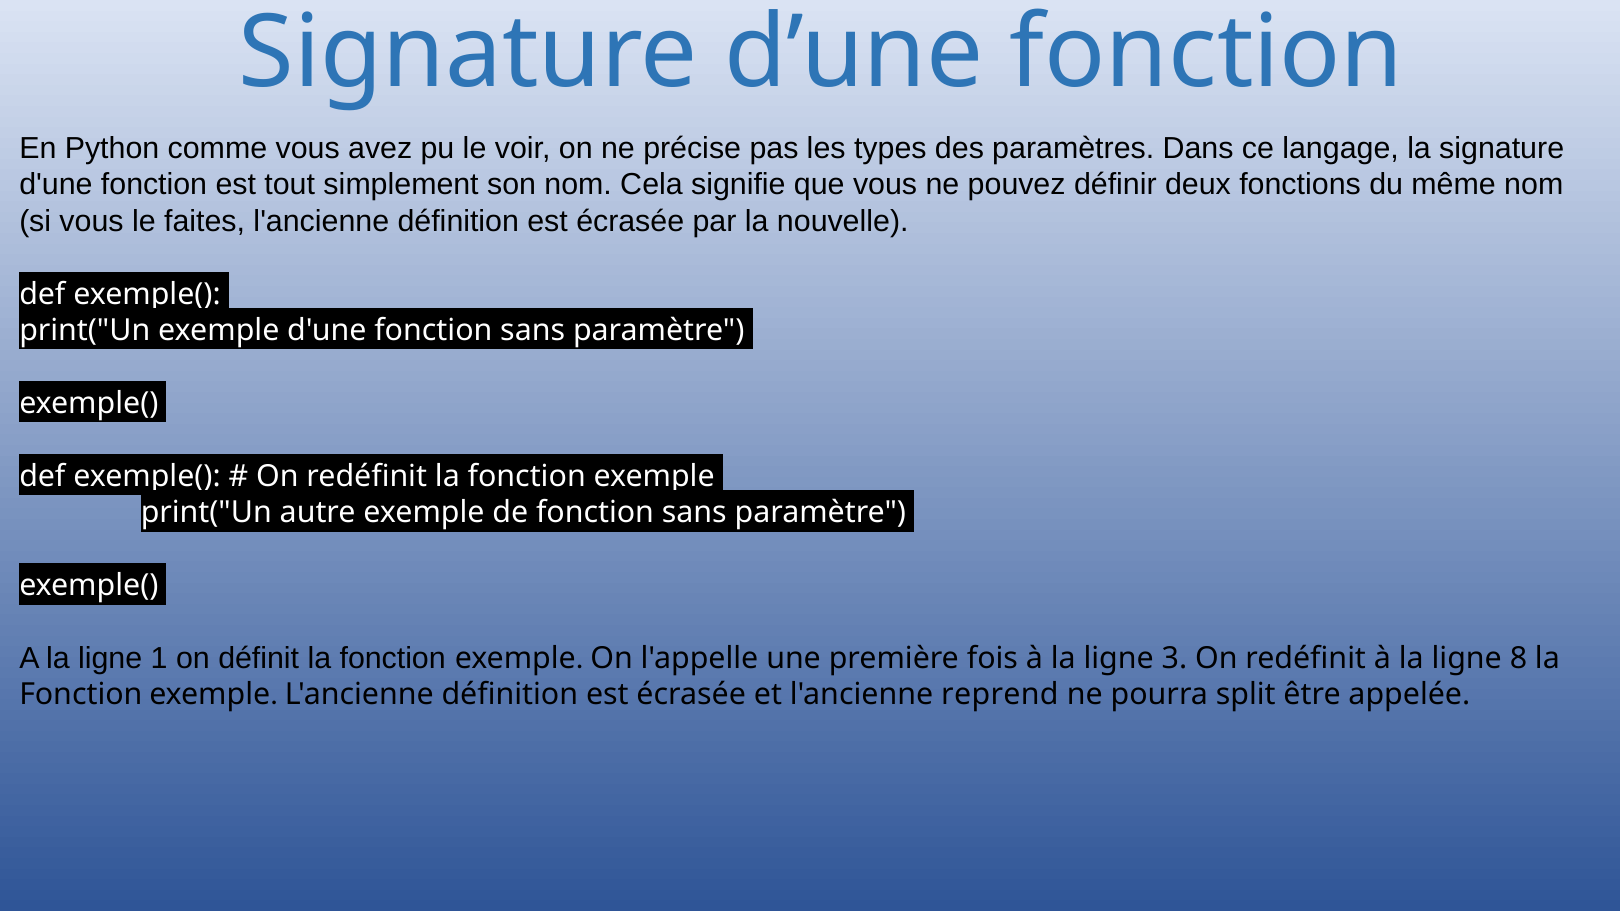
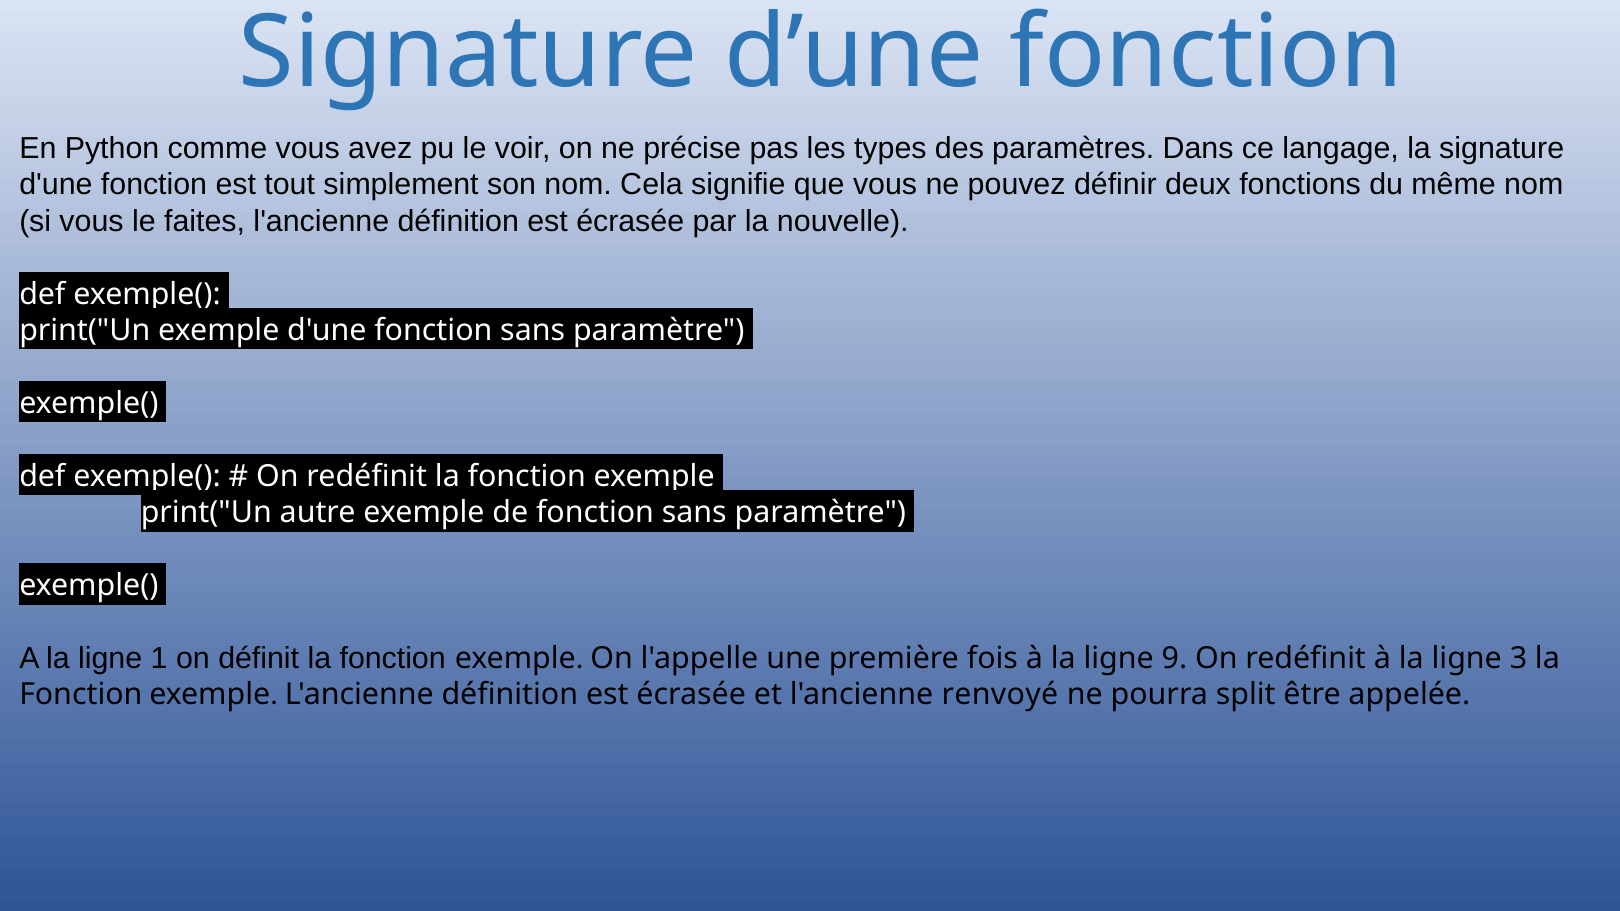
3: 3 -> 9 (1174, 659)
8: 8 -> 3 (1518, 659)
reprend: reprend -> renvoyé (1000, 695)
